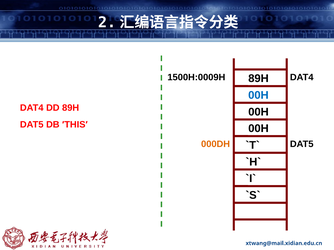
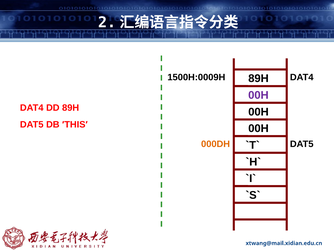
00H colour: blue -> purple (258, 95)
